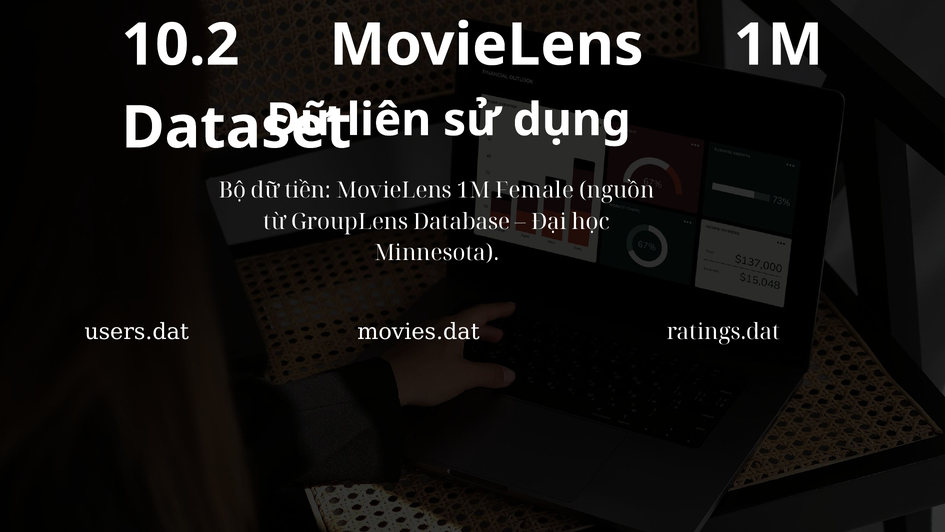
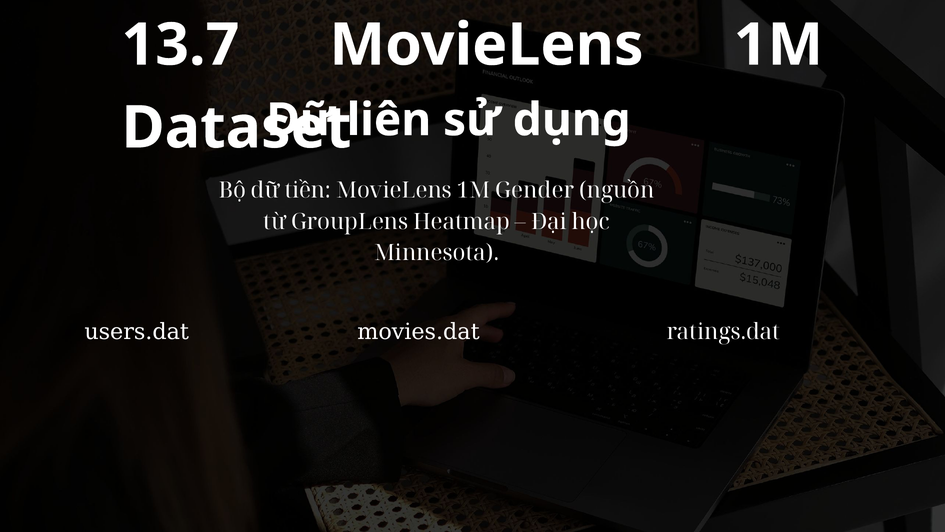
10.2: 10.2 -> 13.7 (180, 45)
Female: Female -> Gender (535, 190)
Database: Database -> Heatmap (462, 222)
